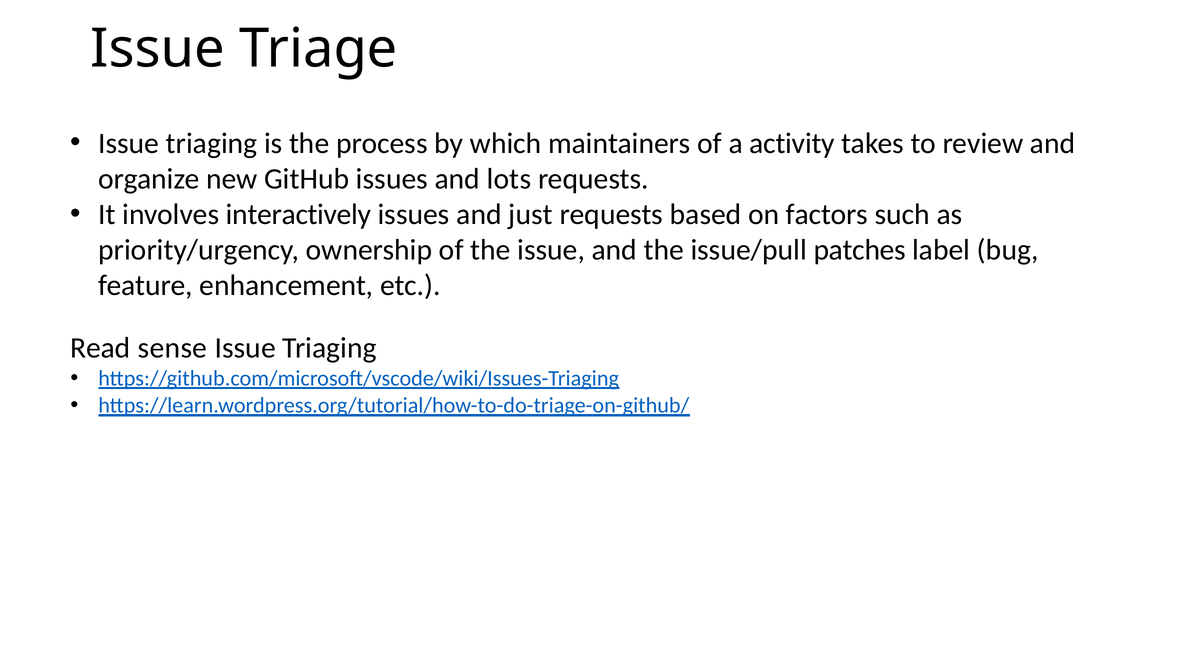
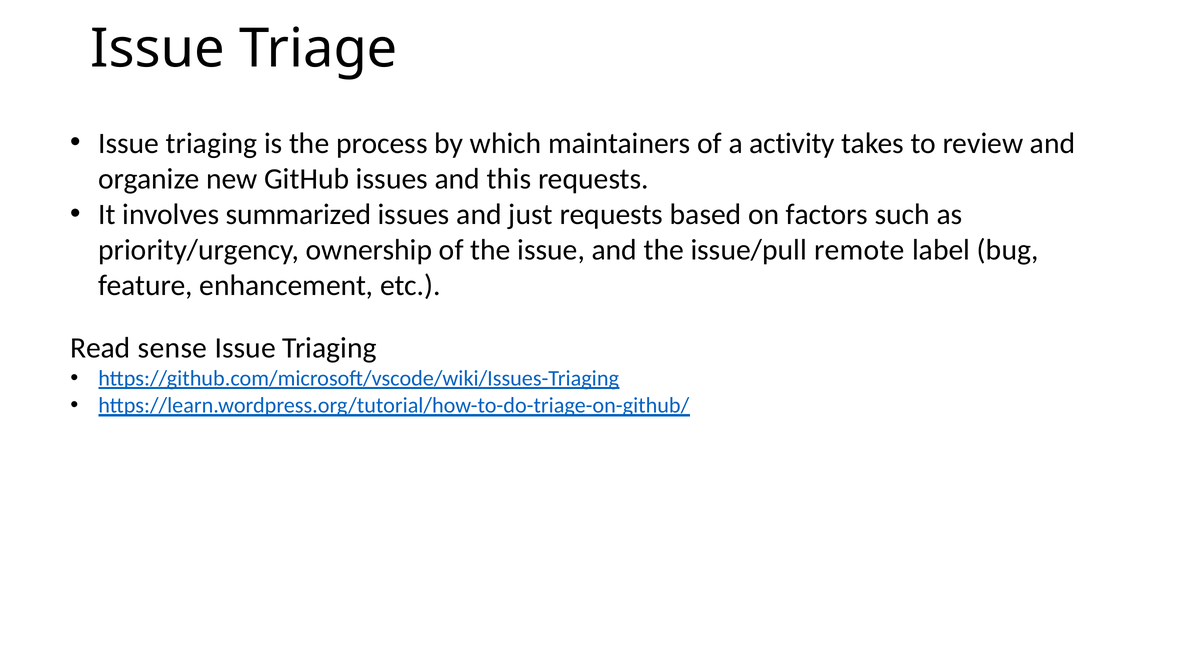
lots: lots -> this (509, 179)
interactively: interactively -> summarized (299, 214)
patches: patches -> remote (859, 250)
